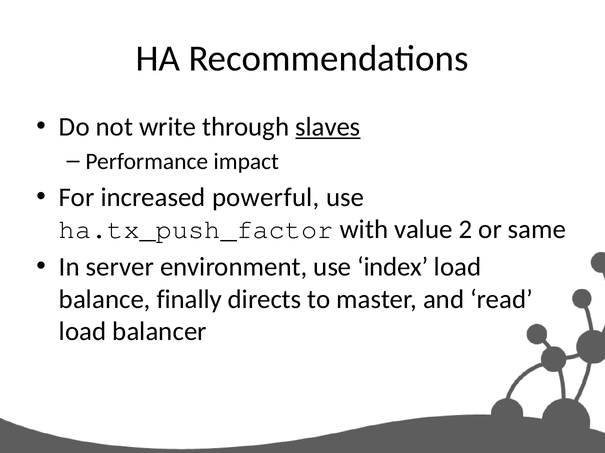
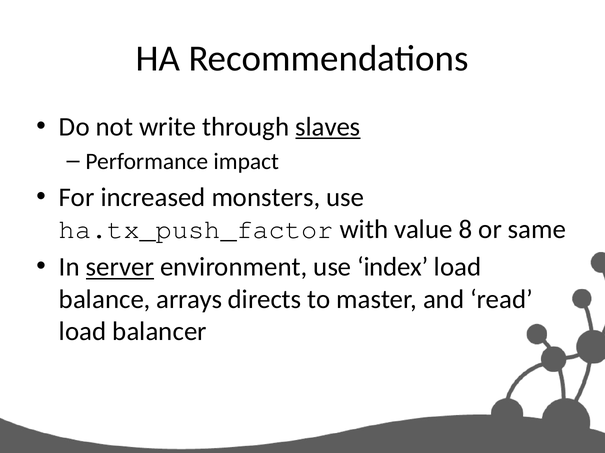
powerful: powerful -> monsters (266, 198)
2: 2 -> 8 (465, 230)
server underline: none -> present (120, 267)
finally: finally -> arrays (189, 300)
